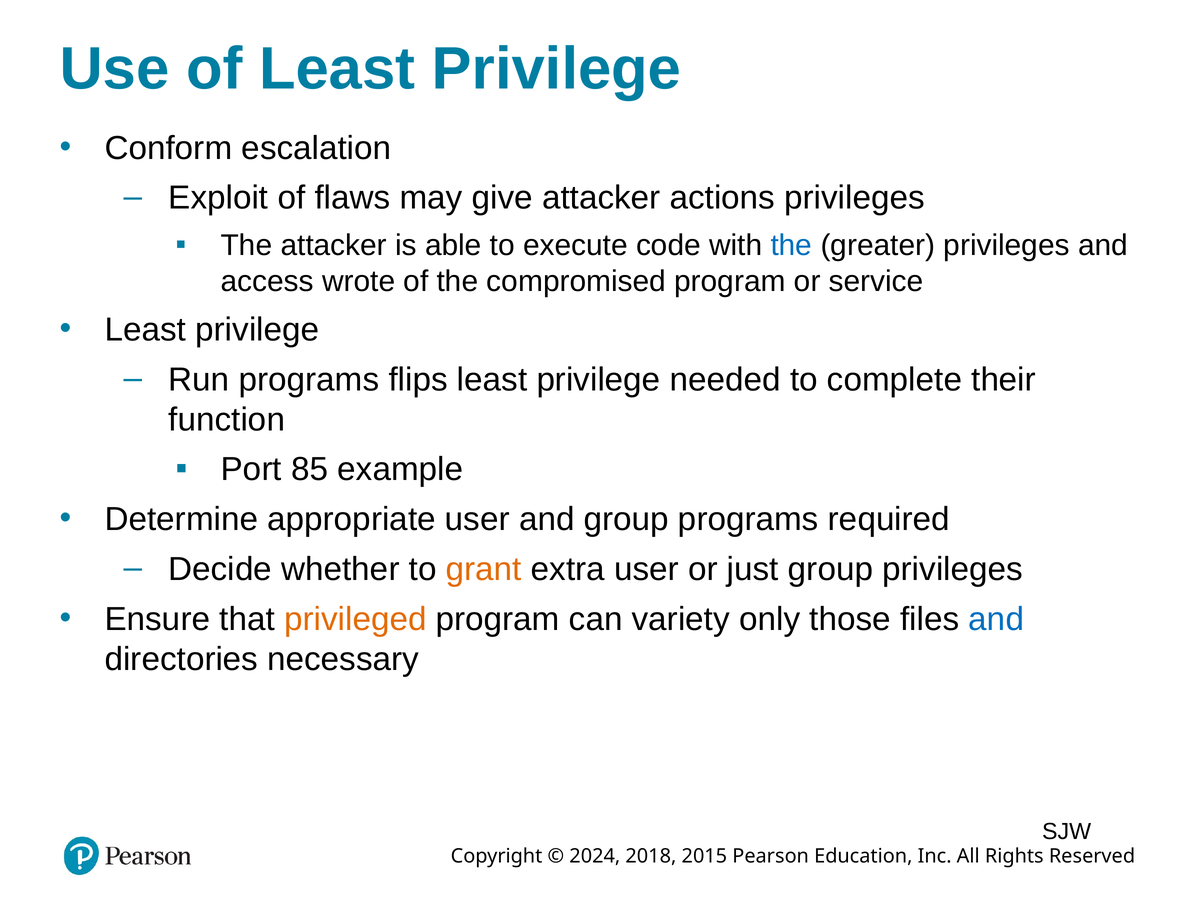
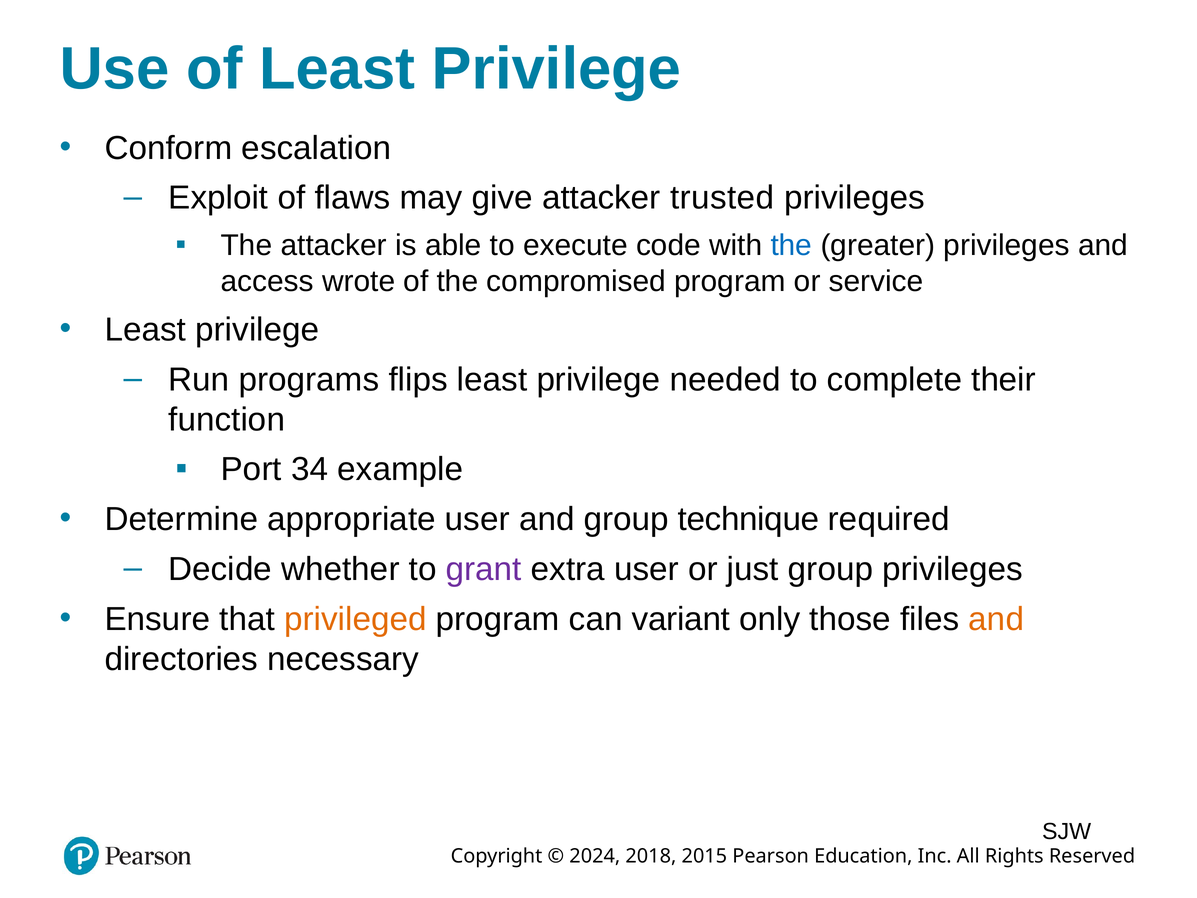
actions: actions -> trusted (722, 198)
85: 85 -> 34 (310, 469)
group programs: programs -> technique (748, 519)
grant colour: orange -> purple (484, 569)
variety: variety -> variant (681, 619)
and colour: blue -> orange (996, 619)
